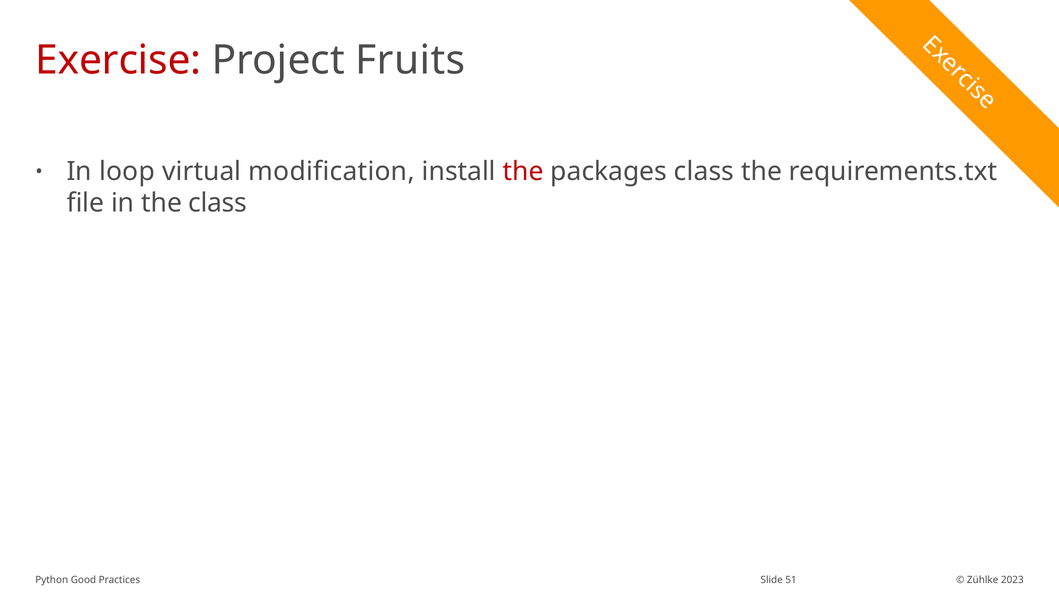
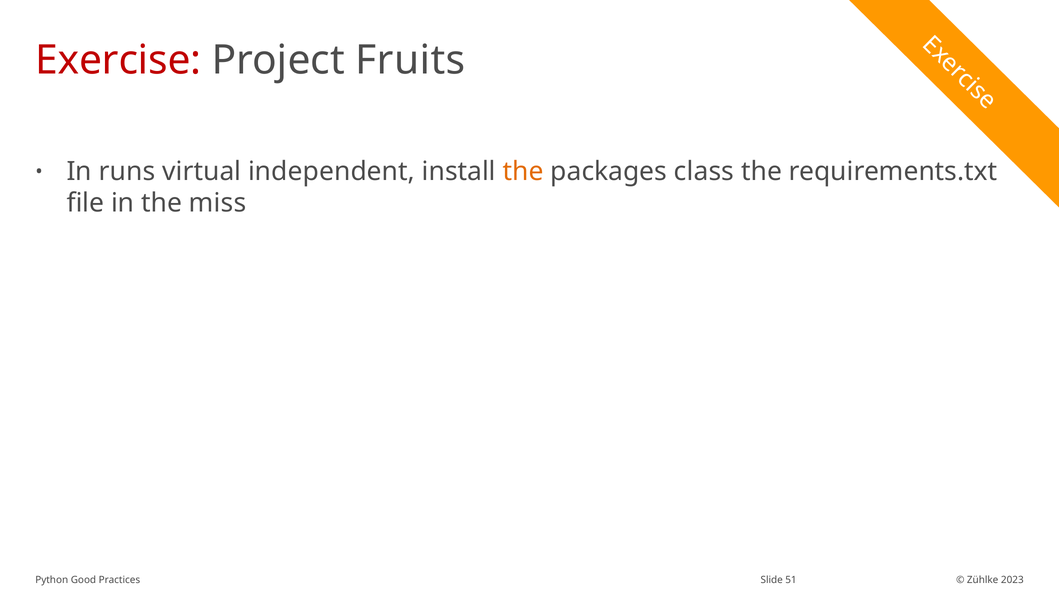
loop: loop -> runs (127, 172)
modification: modification -> independent (332, 172)
the colour: red -> orange (523, 172)
the class: class -> miss (218, 203)
